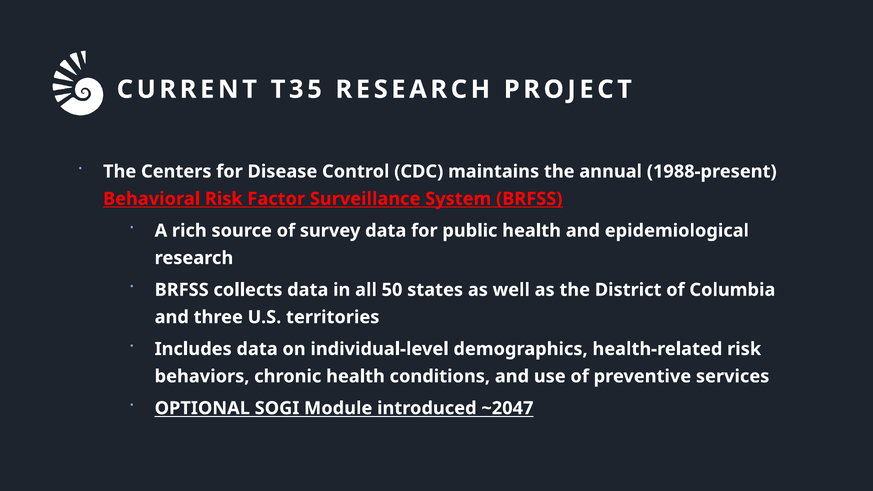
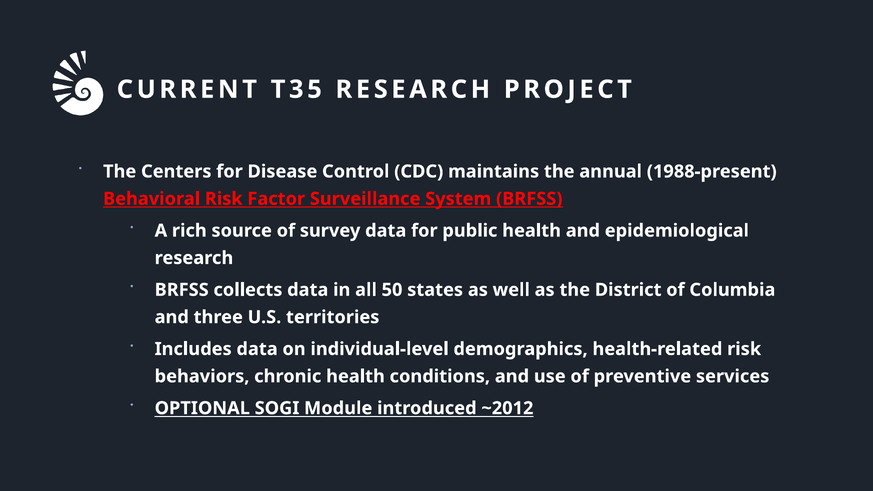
~2047: ~2047 -> ~2012 (507, 408)
